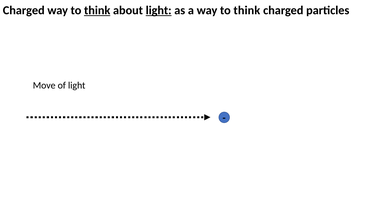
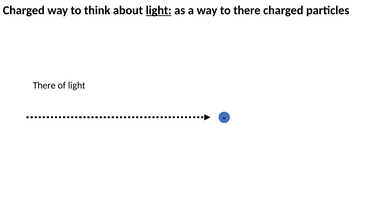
think underline: present -> none (97, 10)
a way to think: think -> there (247, 10)
Move: Move -> There (44, 85)
